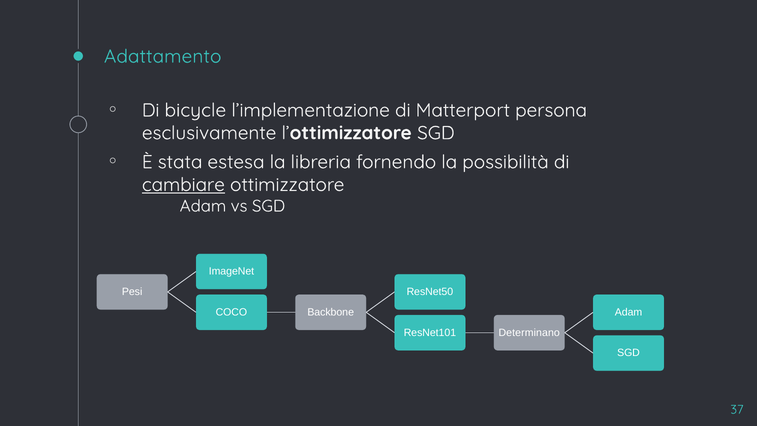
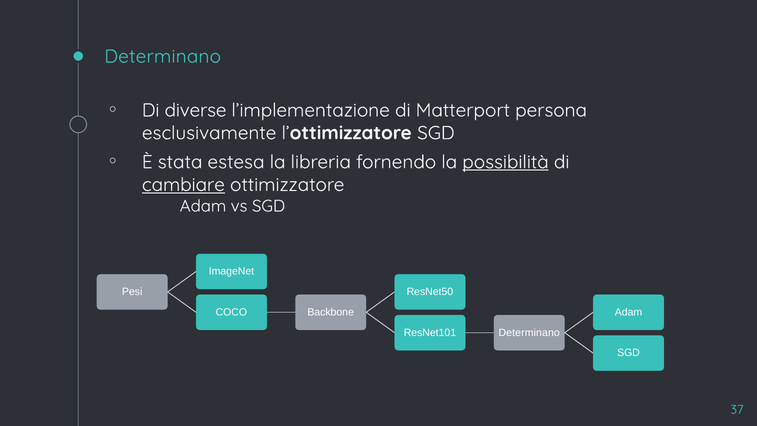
Adattamento: Adattamento -> Determinano (163, 56)
bicycle: bicycle -> diverse (196, 110)
possibilità underline: none -> present (506, 162)
